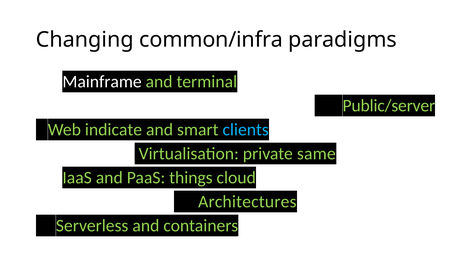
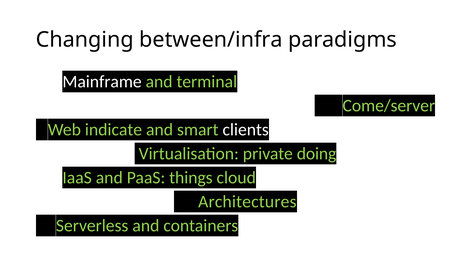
common/infra: common/infra -> between/infra (211, 40)
Public/server: Public/server -> Come/server (389, 106)
clients colour: light blue -> white (246, 130)
same: same -> doing (317, 154)
